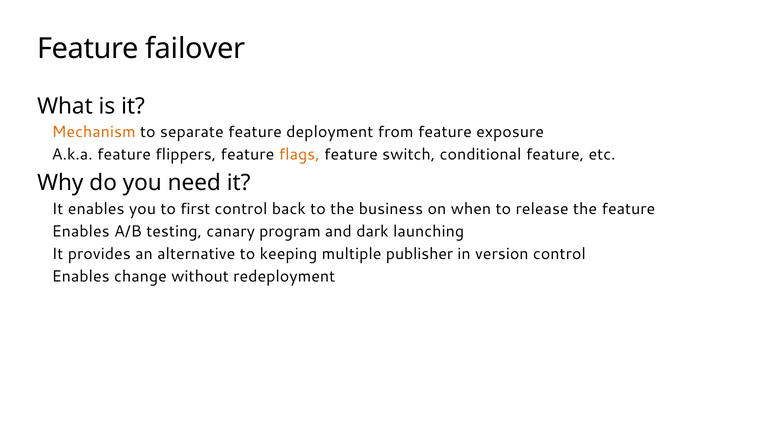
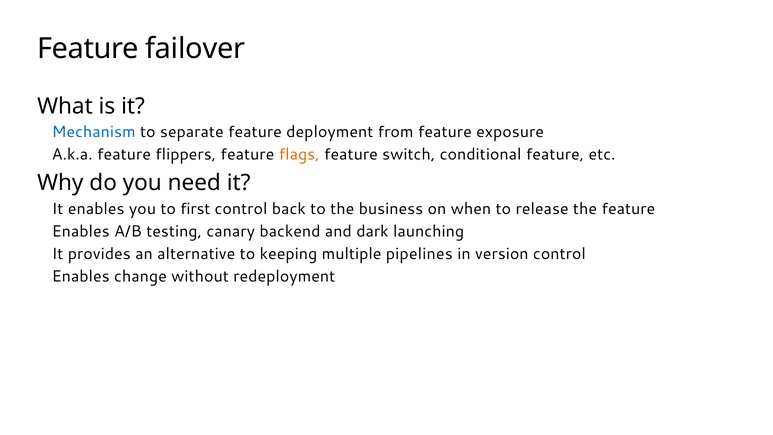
Mechanism colour: orange -> blue (94, 132)
program: program -> backend (290, 231)
publisher: publisher -> pipelines (419, 254)
